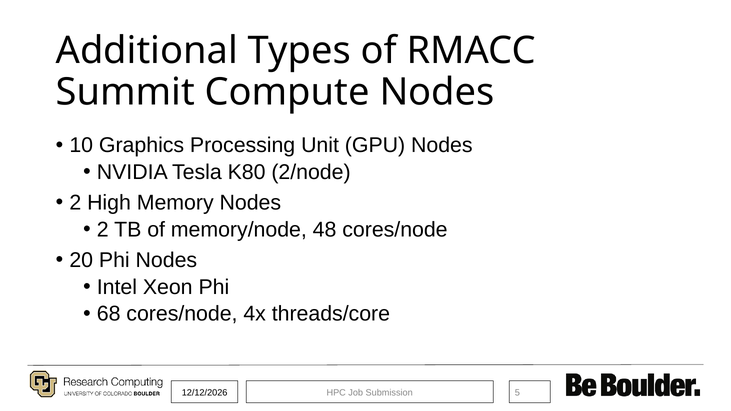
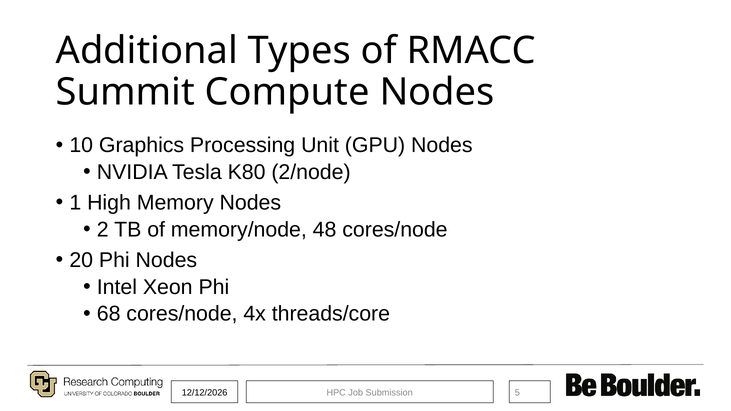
2: 2 -> 1 (75, 203)
